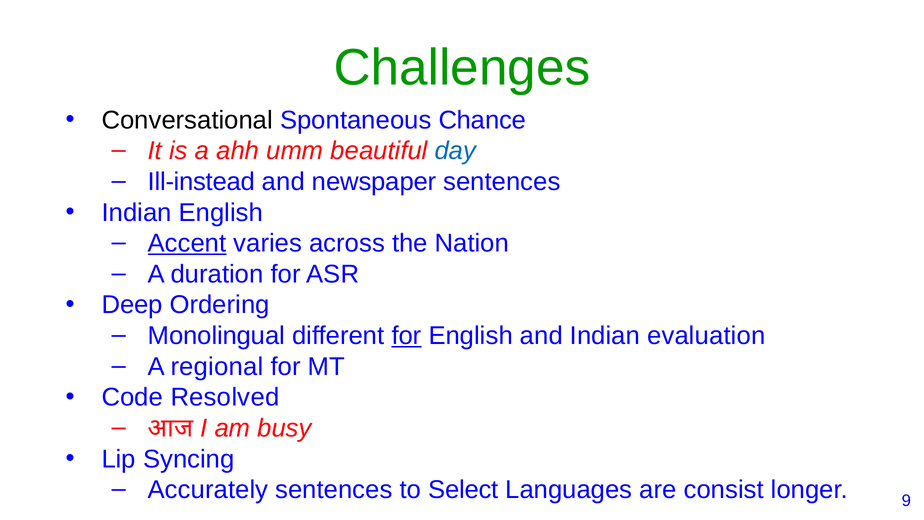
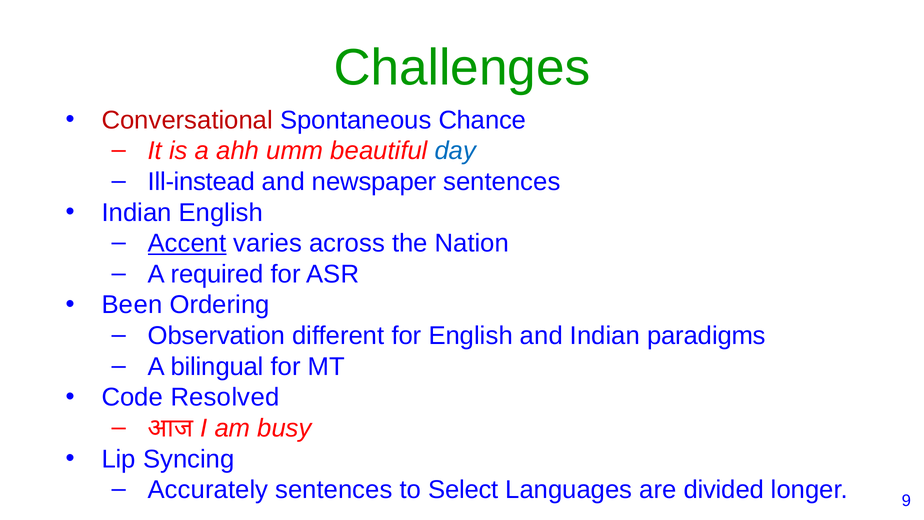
Conversational colour: black -> red (187, 120)
duration: duration -> required (217, 274)
Deep: Deep -> Been (132, 305)
Monolingual: Monolingual -> Observation (216, 336)
for underline: present -> none (406, 336)
evaluation: evaluation -> paradigms (706, 336)
regional: regional -> bilingual (217, 367)
consist: consist -> divided (724, 490)
